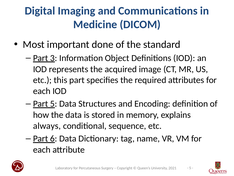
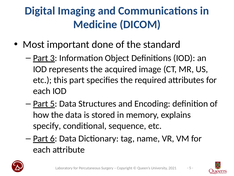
always: always -> specify (47, 126)
